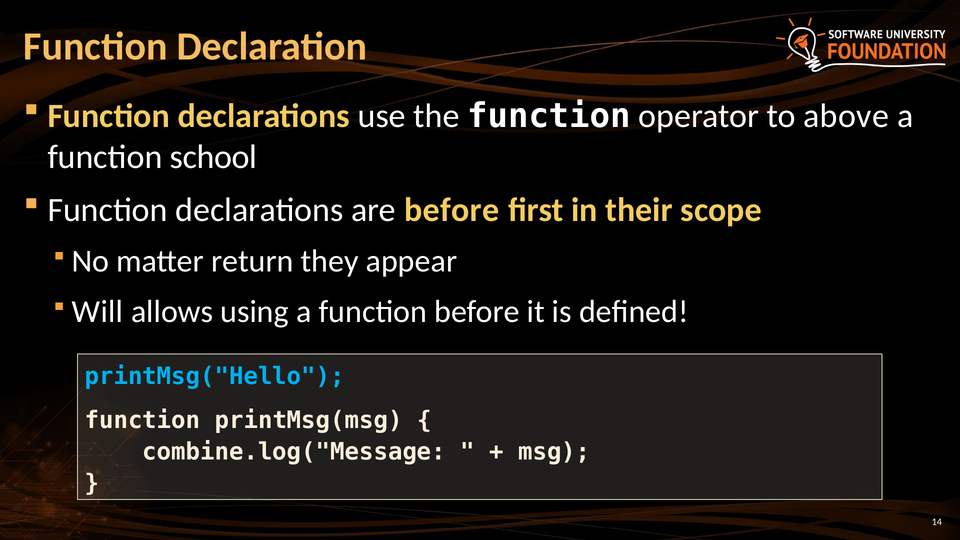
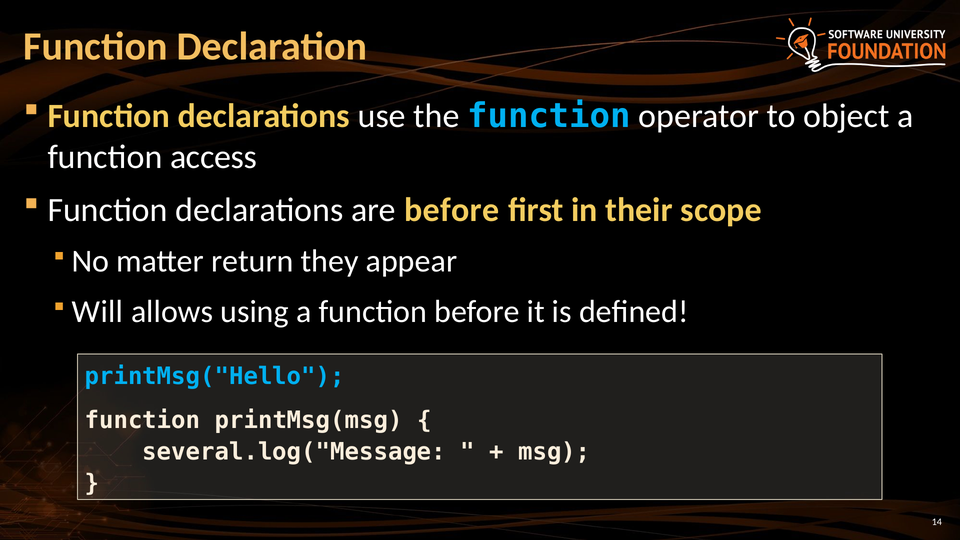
function colour: white -> light blue (549, 116)
above: above -> object (846, 116)
school: school -> access (213, 157)
combine.log("Message: combine.log("Message -> several.log("Message (294, 452)
